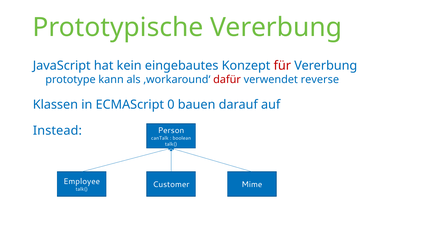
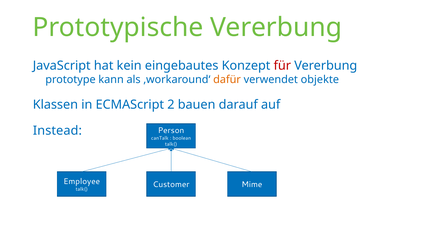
dafür colour: red -> orange (227, 80)
reverse: reverse -> objekte (320, 80)
0: 0 -> 2 (171, 105)
